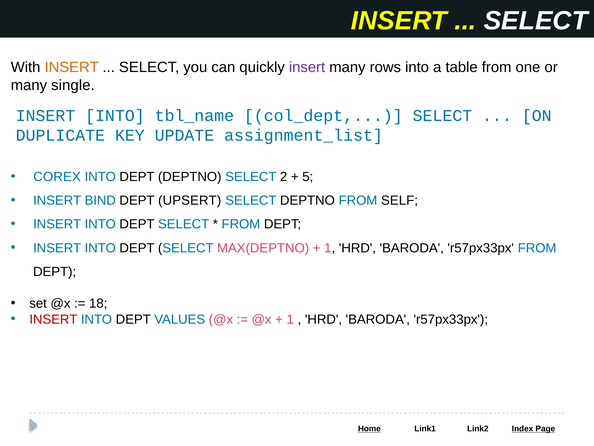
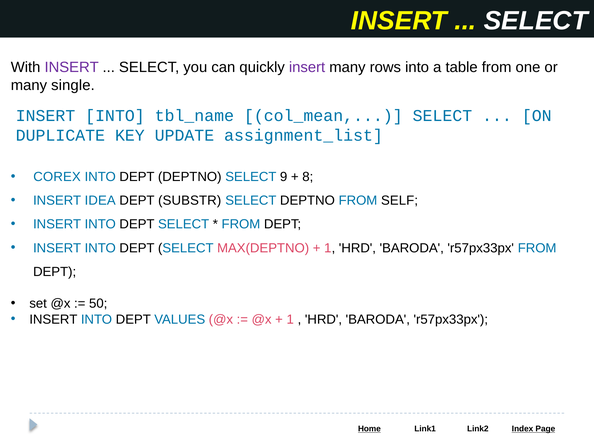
INSERT colour: orange -> purple (72, 67)
col_dept: col_dept -> col_mean (323, 116)
2: 2 -> 9 (284, 177)
5: 5 -> 8 (308, 177)
BIND: BIND -> IDEA (100, 200)
UPSERT: UPSERT -> SUBSTR (190, 200)
18: 18 -> 50 (98, 303)
INSERT colour: red -> black (53, 319)
